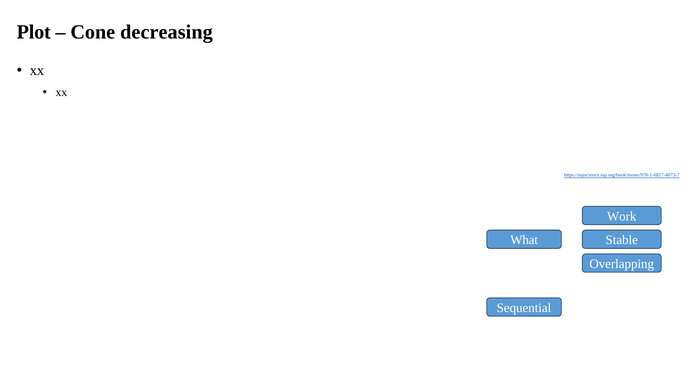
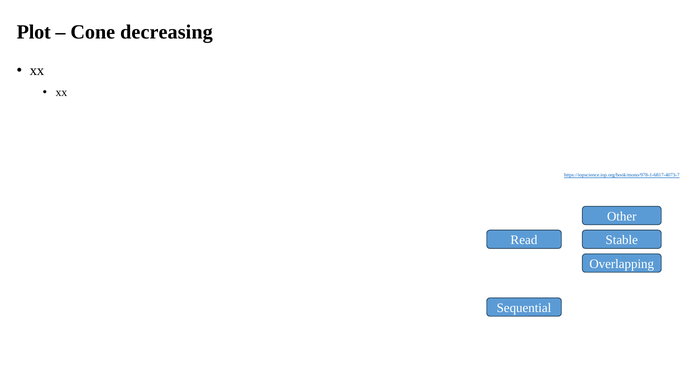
Work: Work -> Other (622, 216)
What: What -> Read (524, 240)
